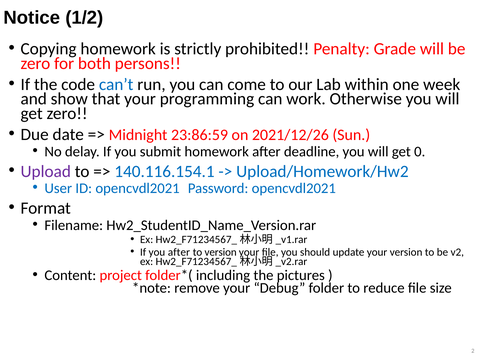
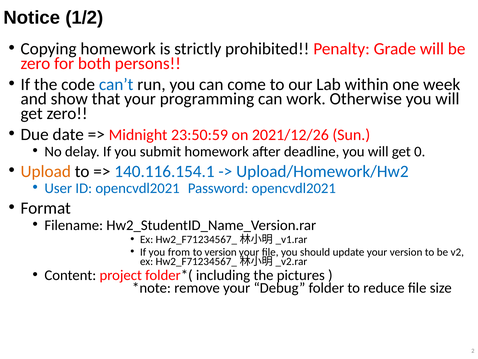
23:86:59: 23:86:59 -> 23:50:59 (200, 135)
Upload colour: purple -> orange (46, 171)
you after: after -> from (179, 252)
